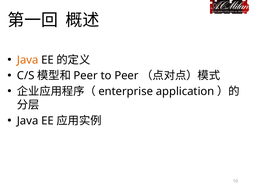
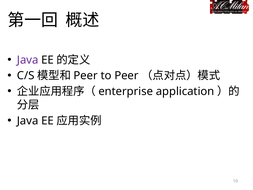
Java colour: orange -> purple (28, 60)
